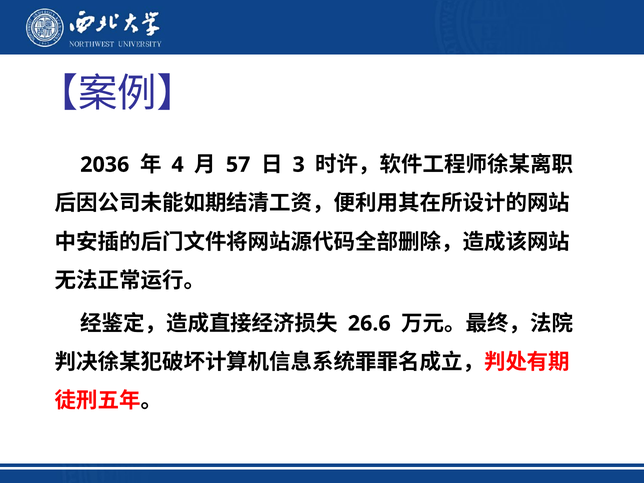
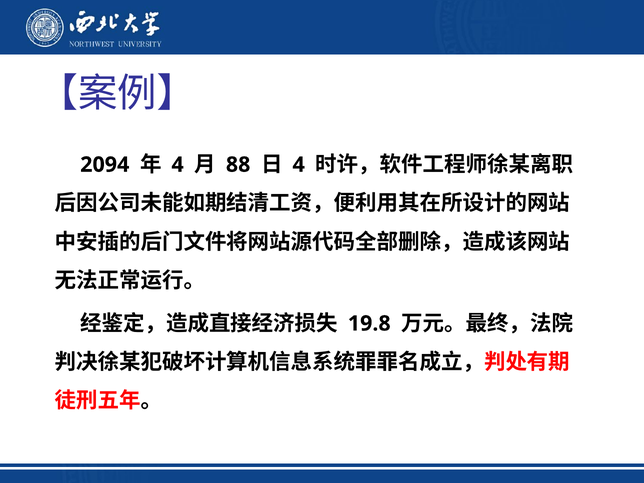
2036: 2036 -> 2094 (105, 165)
57: 57 -> 88 (238, 165)
3: 3 -> 4 (299, 165)
26.6: 26.6 -> 19.8 (369, 324)
